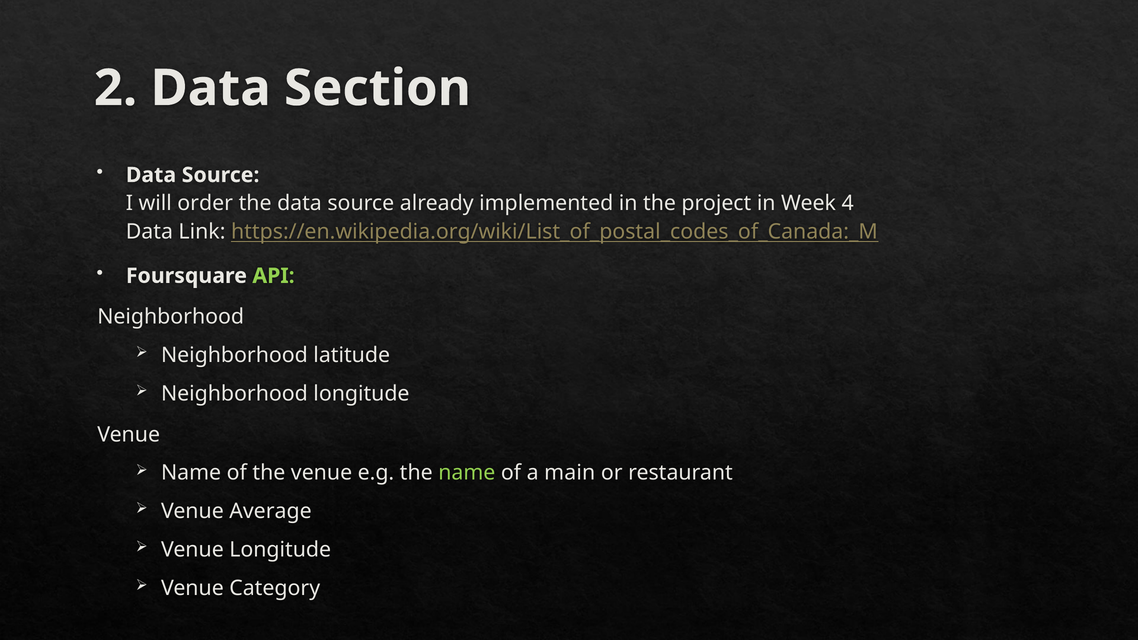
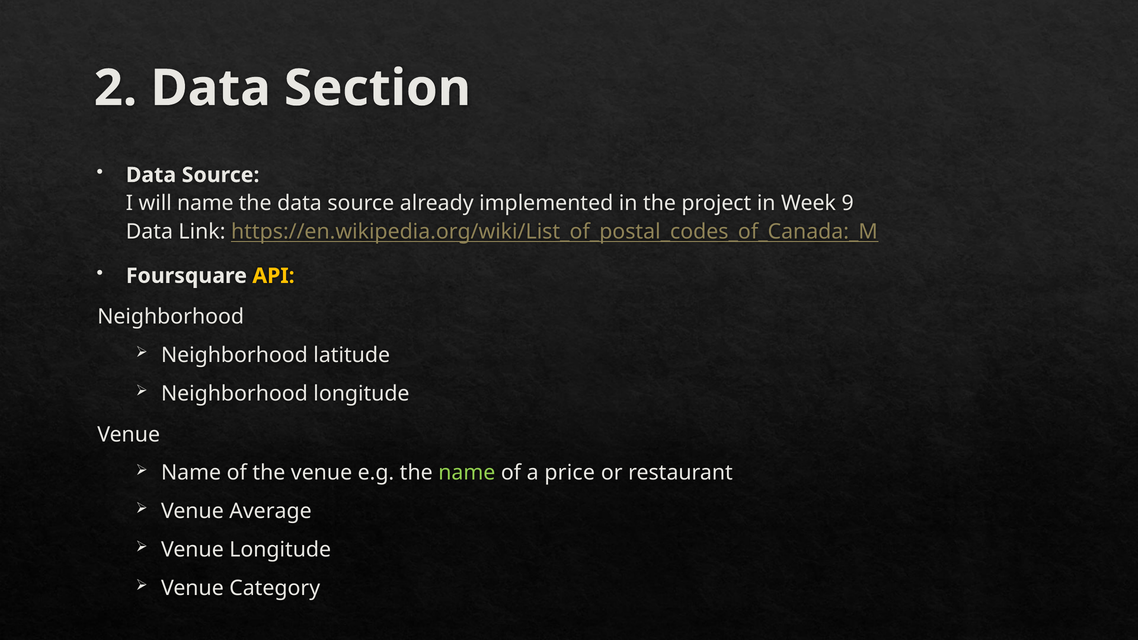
will order: order -> name (205, 203)
4: 4 -> 9 (848, 203)
API colour: light green -> yellow (274, 276)
main: main -> price (570, 473)
